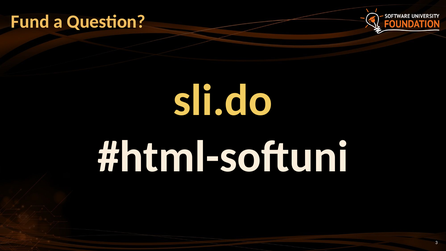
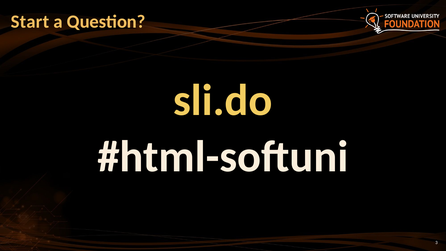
Fund: Fund -> Start (30, 22)
